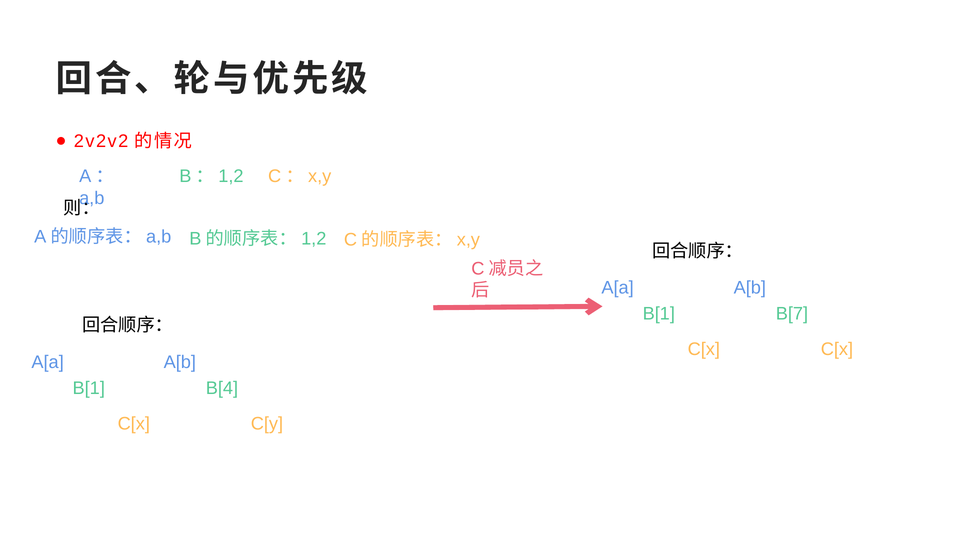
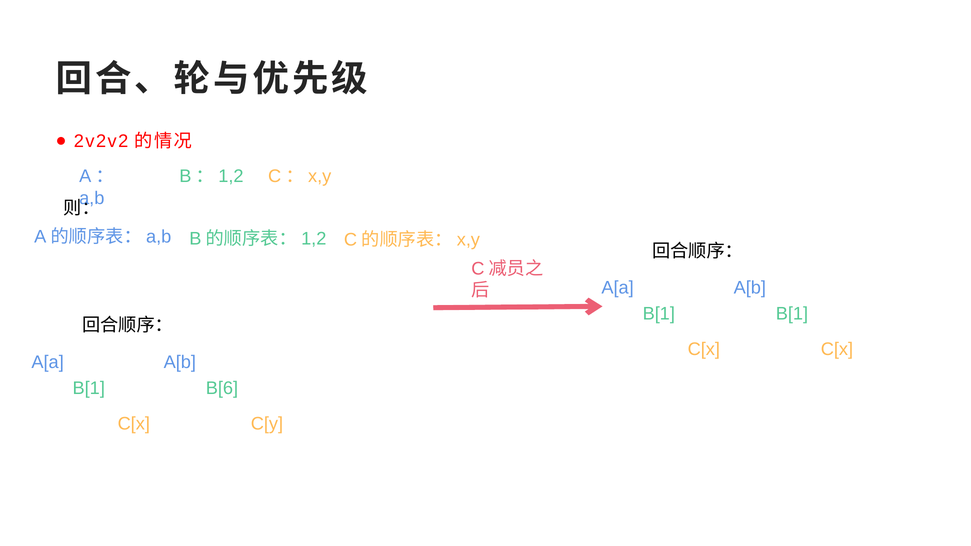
B[1 B[7: B[7 -> B[1 (792, 314)
B[4: B[4 -> B[6 (222, 388)
